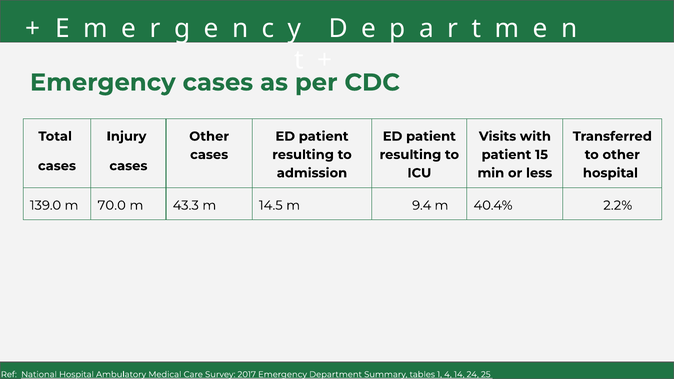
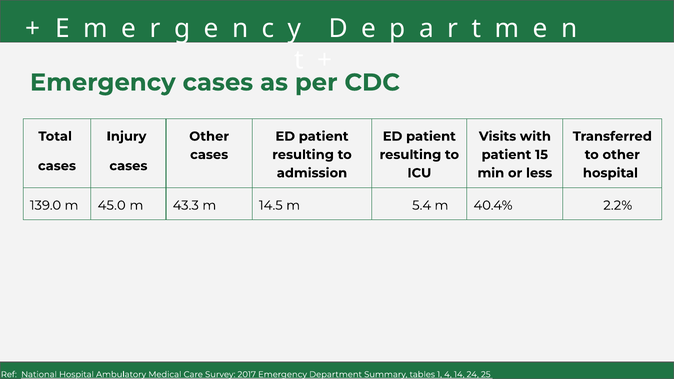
70.0: 70.0 -> 45.0 (112, 205)
9.4: 9.4 -> 5.4 (422, 205)
